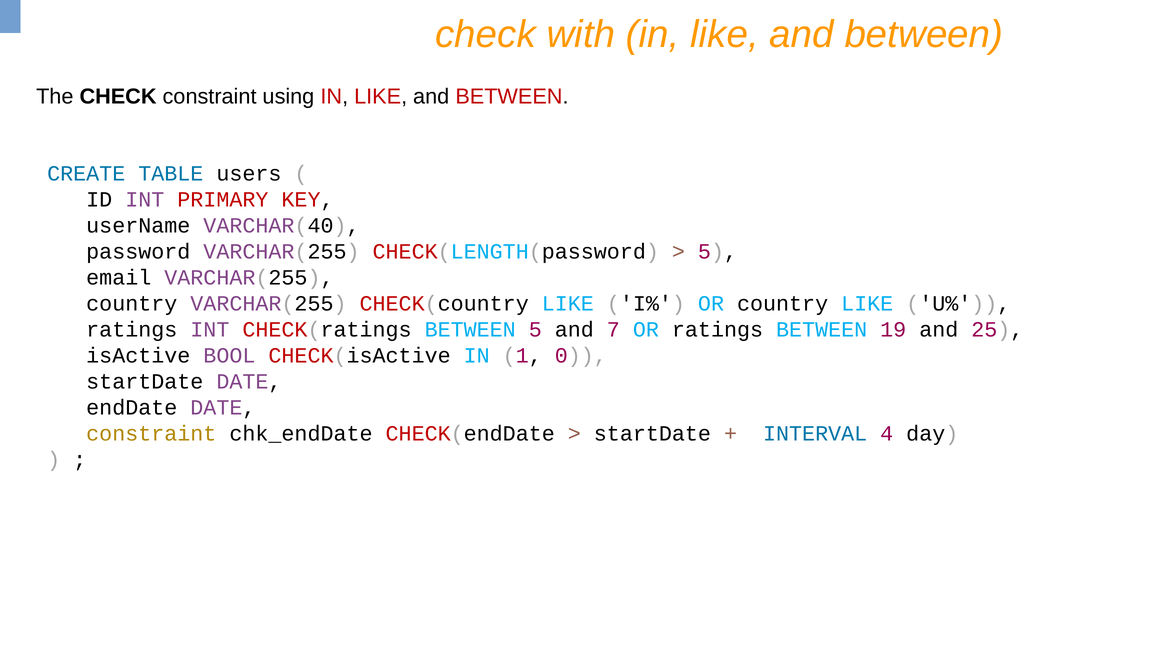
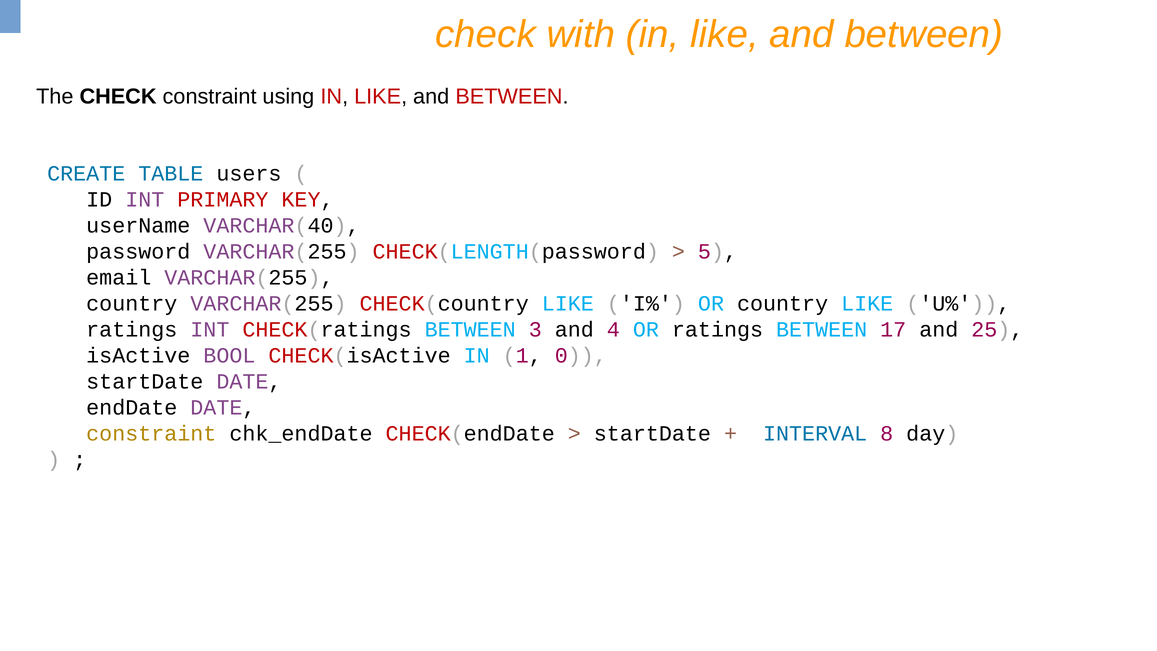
BETWEEN 5: 5 -> 3 (535, 330)
7: 7 -> 4 (613, 330)
19: 19 -> 17 (893, 330)
4: 4 -> 8 (887, 434)
